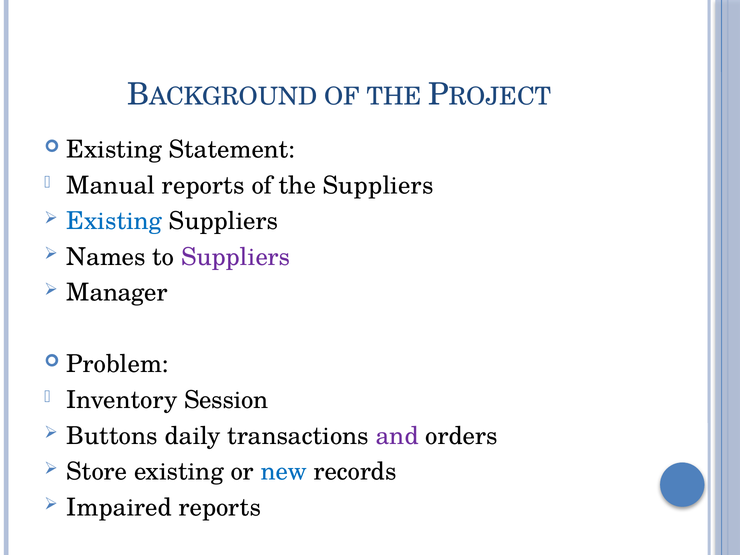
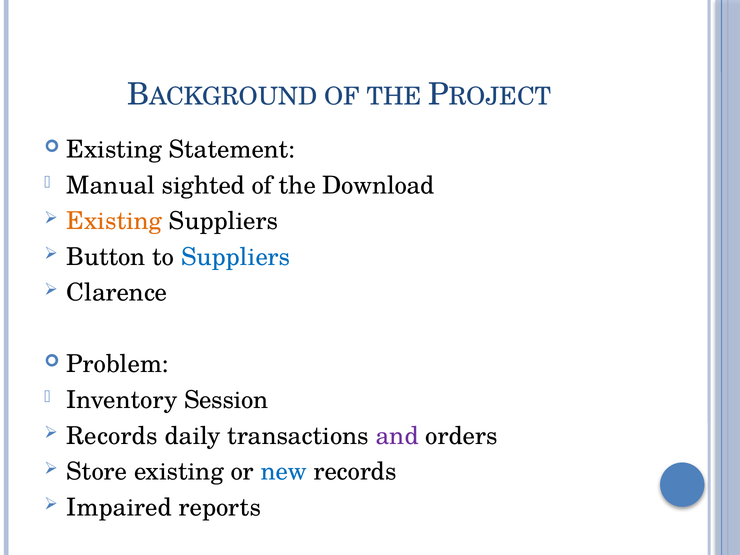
Manual reports: reports -> sighted (203, 185)
the Suppliers: Suppliers -> Download (378, 185)
Existing colour: blue -> orange (114, 221)
Names: Names -> Button (106, 257)
Suppliers colour: purple -> blue (236, 257)
Manager: Manager -> Clarence (117, 293)
Buttons: Buttons -> Records (112, 436)
